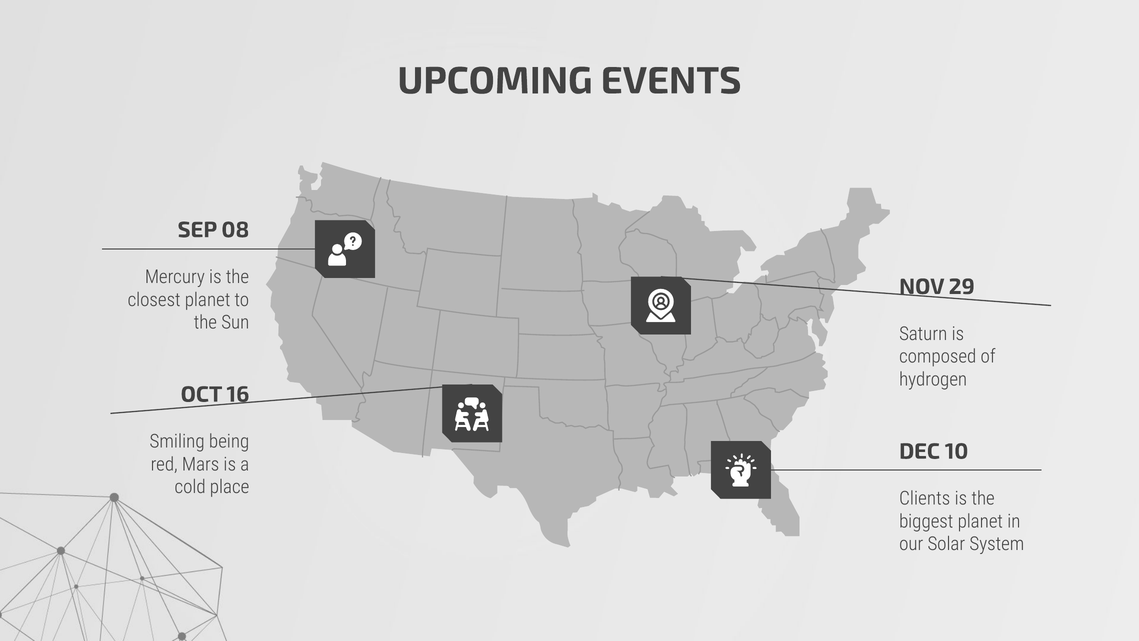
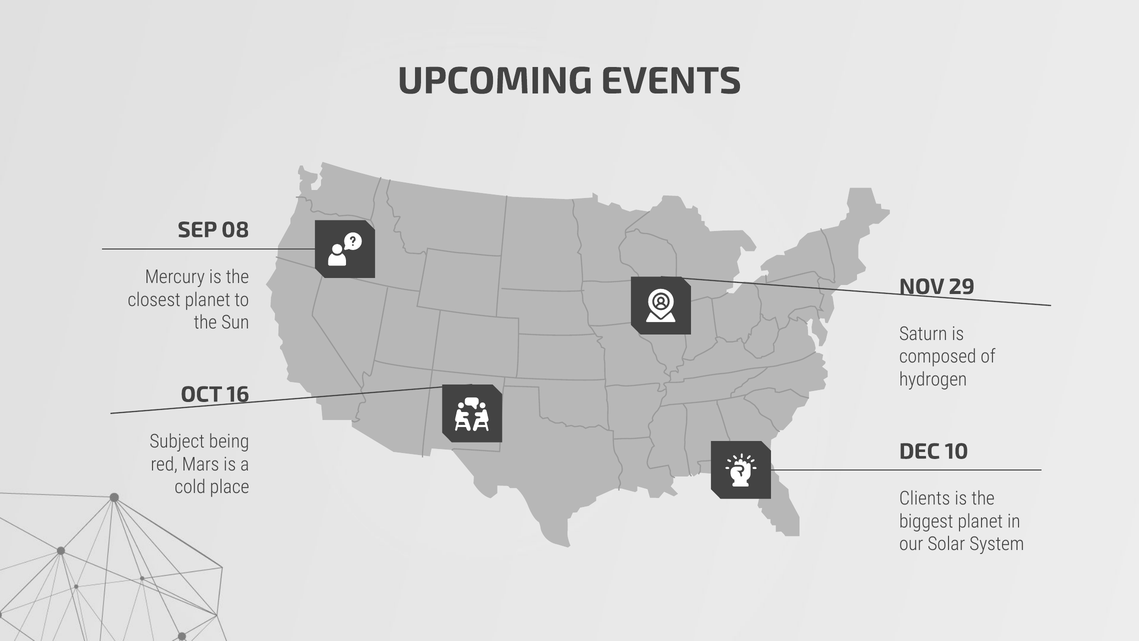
Smiling: Smiling -> Subject (177, 441)
